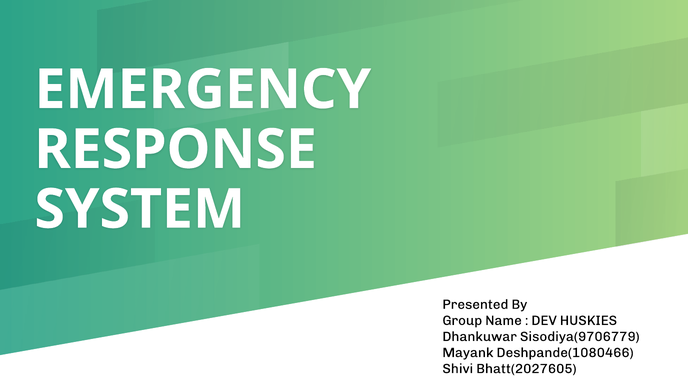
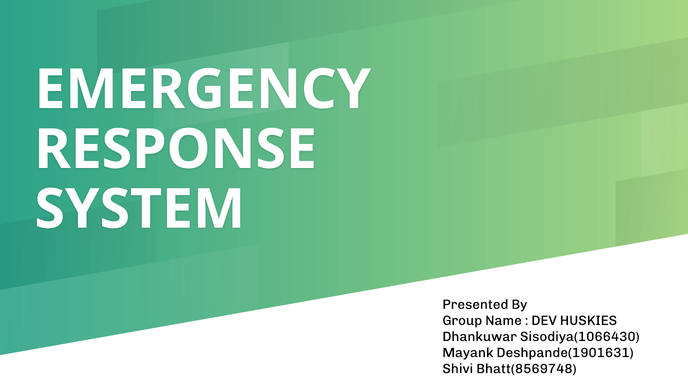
Sisodiya(9706779: Sisodiya(9706779 -> Sisodiya(1066430 (580, 337)
Deshpande(1080466: Deshpande(1080466 -> Deshpande(1901631 (565, 353)
Bhatt(2027605: Bhatt(2027605 -> Bhatt(8569748 (526, 369)
